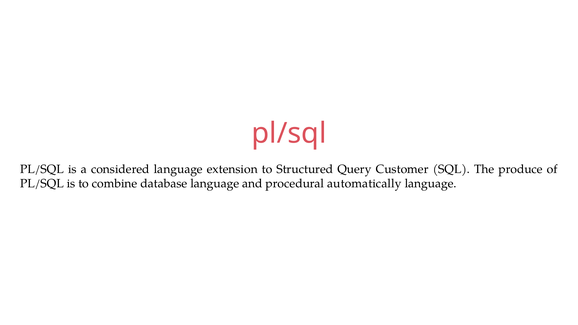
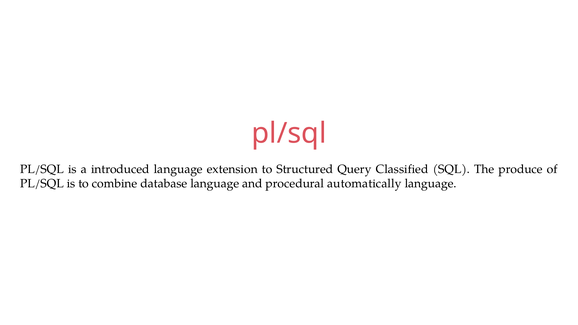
considered: considered -> introduced (120, 169)
Customer: Customer -> Classified (402, 169)
